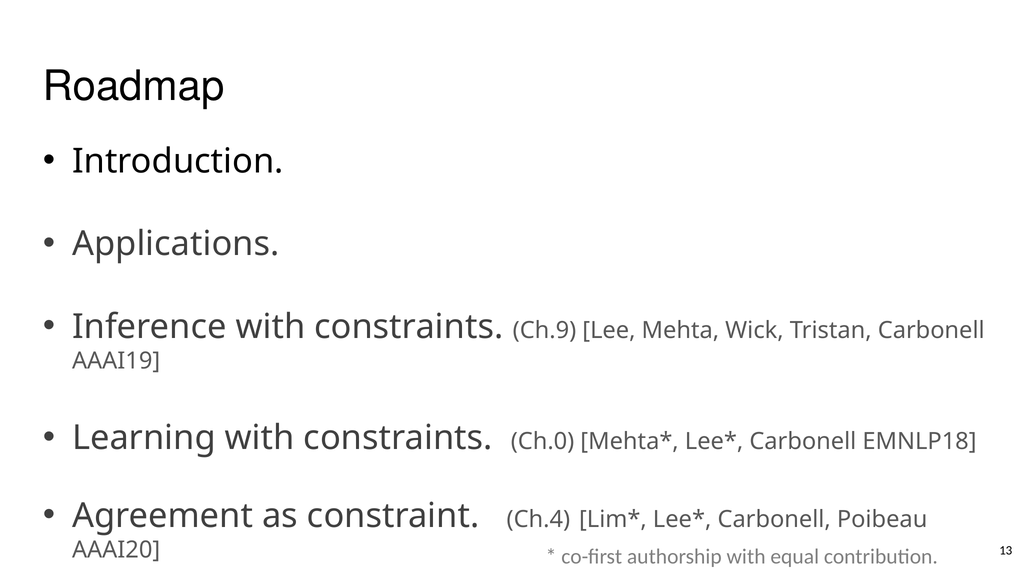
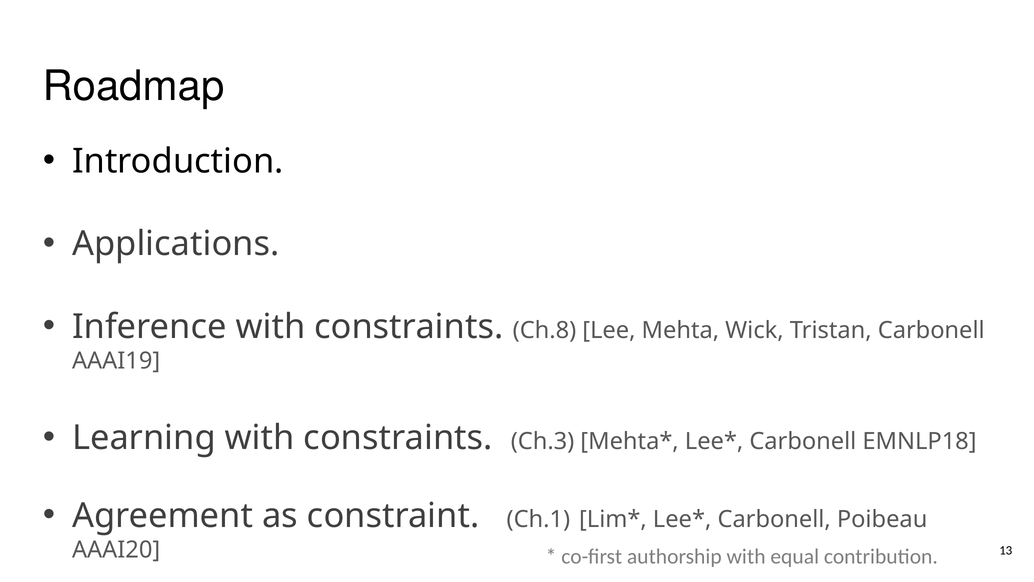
Ch.9: Ch.9 -> Ch.8 (544, 330)
Ch.0: Ch.0 -> Ch.3 (543, 441)
Ch.4: Ch.4 -> Ch.1 (538, 519)
